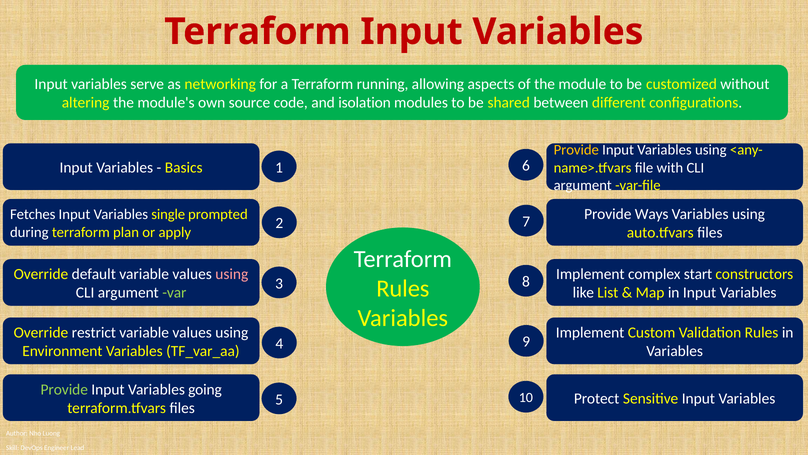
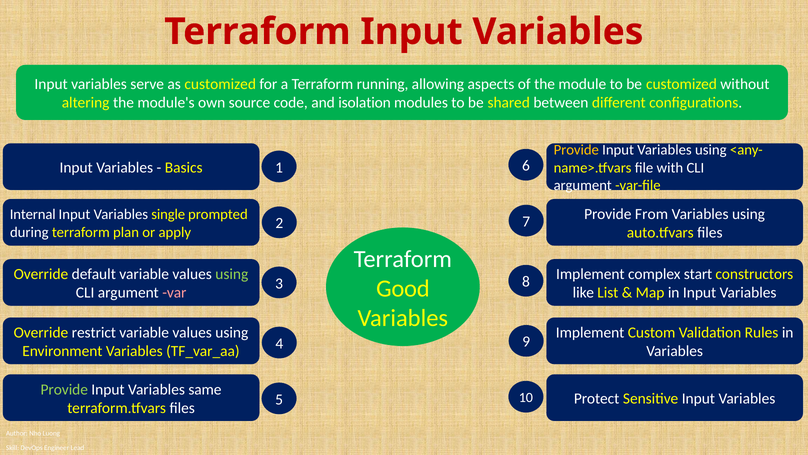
as networking: networking -> customized (220, 84)
Ways: Ways -> From (652, 214)
Fetches: Fetches -> Internal (33, 214)
using colour: pink -> light green (232, 274)
Rules: Rules -> Good (403, 288)
var colour: light green -> pink (174, 292)
going: going -> same (205, 389)
